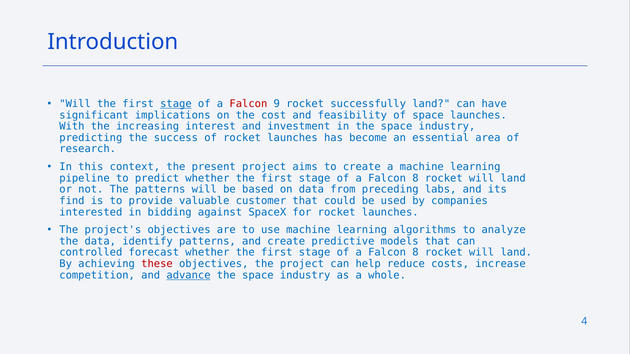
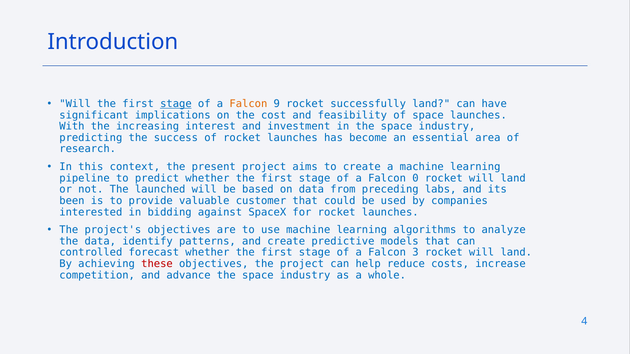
Falcon colour: red -> orange (248, 104)
8: 8 -> 0 (415, 178)
The patterns: patterns -> launched (160, 190)
find: find -> been (72, 201)
8: 8 -> 3 (415, 253)
advance underline: present -> none (189, 275)
